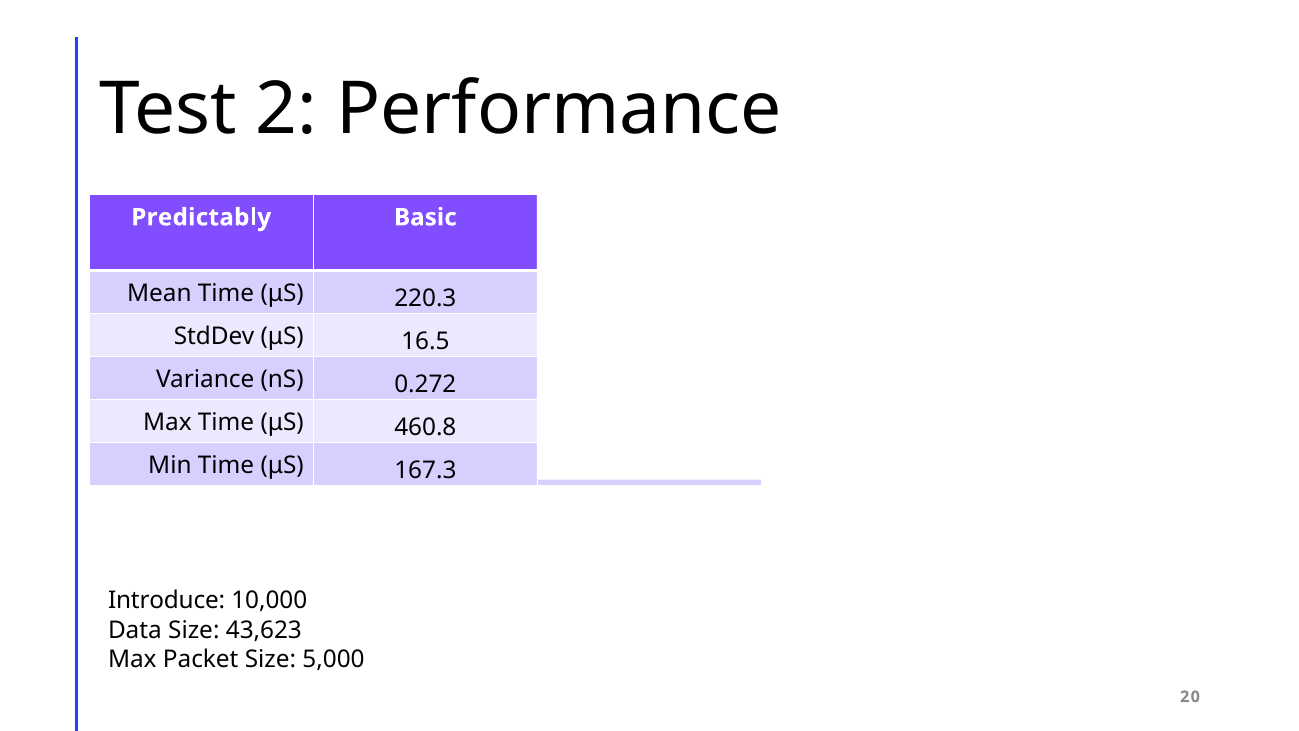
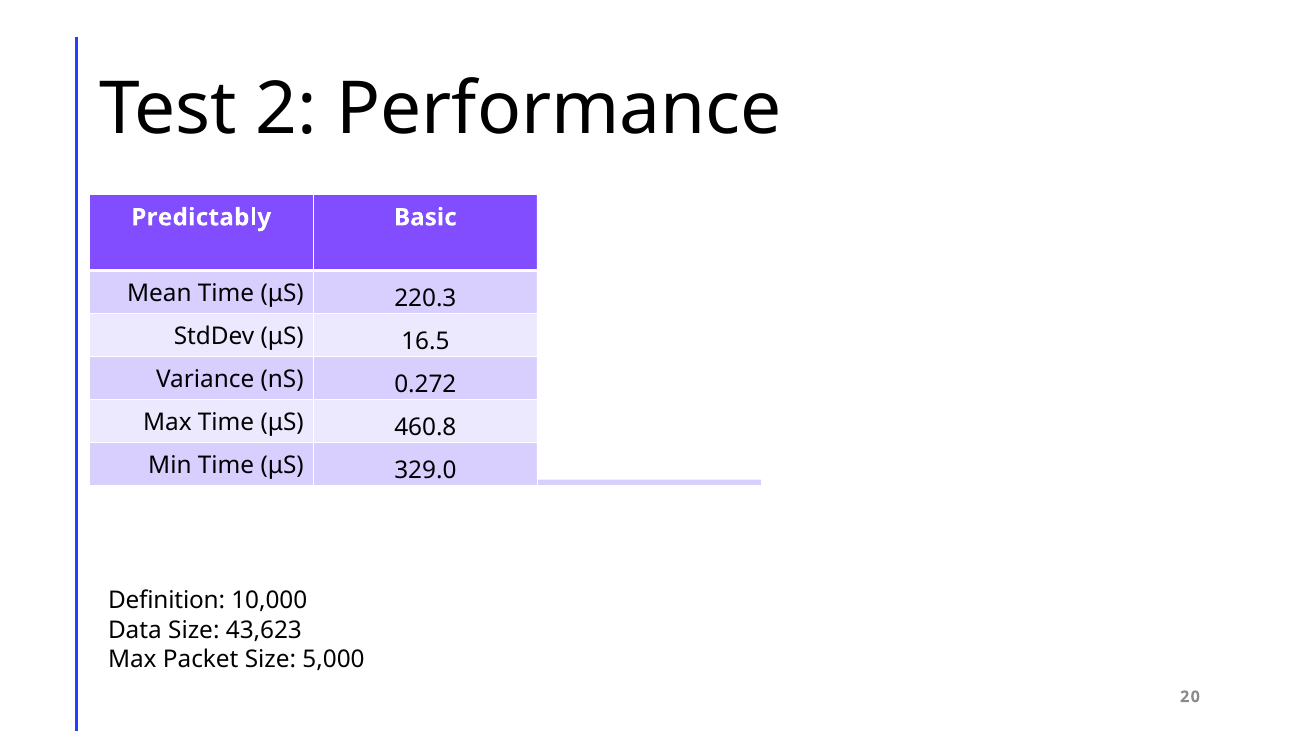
167.3: 167.3 -> 329.0 (425, 470)
Introduce: Introduce -> Definition (167, 601)
